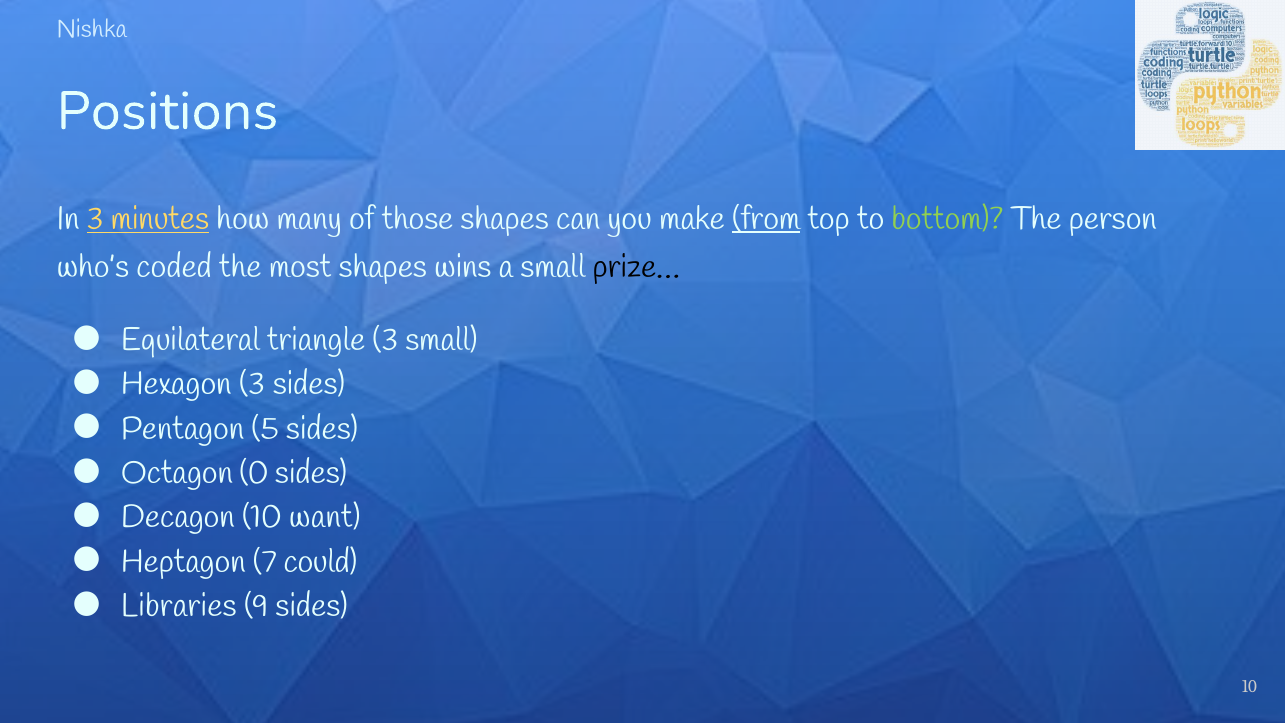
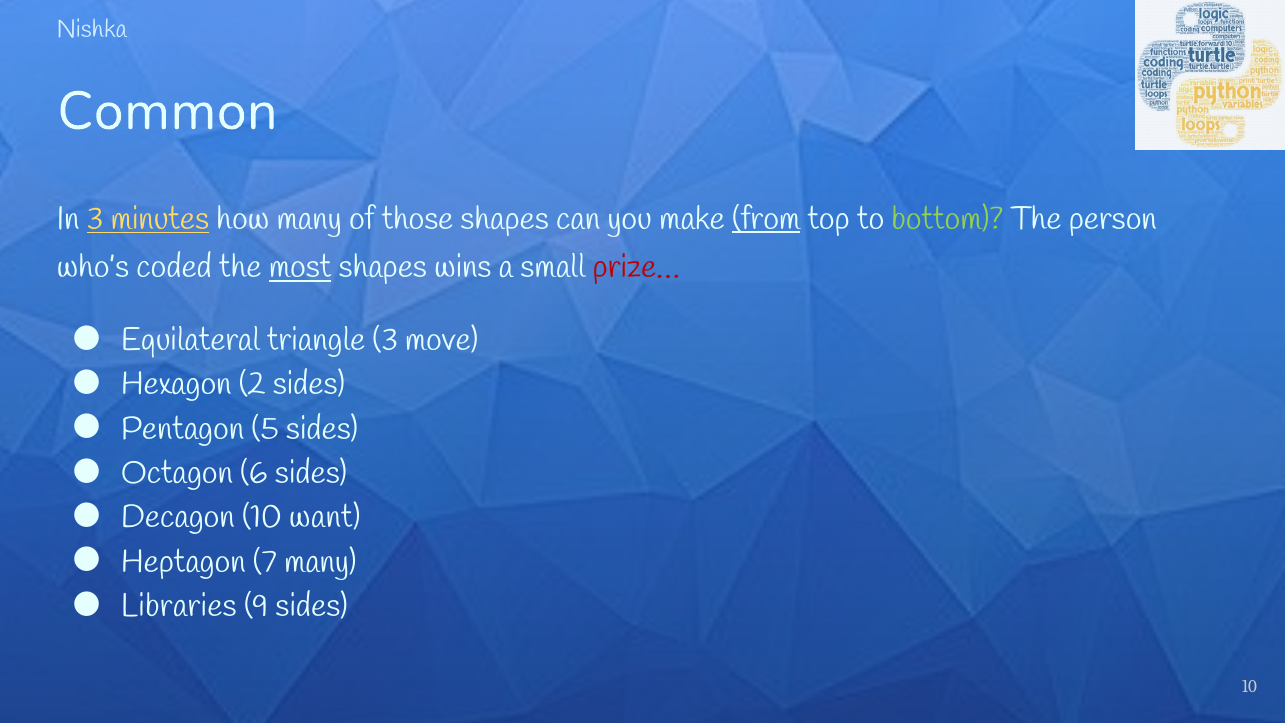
Positions: Positions -> Common (167, 111)
most underline: none -> present (300, 267)
prize… colour: black -> red (636, 267)
3 small: small -> move (442, 340)
Hexagon 3: 3 -> 2 (252, 384)
0: 0 -> 6 (254, 473)
7 could: could -> many (320, 562)
